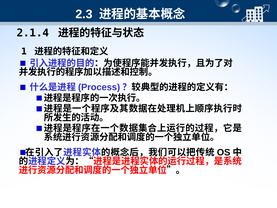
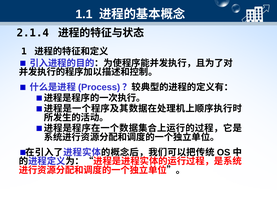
2.3: 2.3 -> 1.1 (84, 14)
